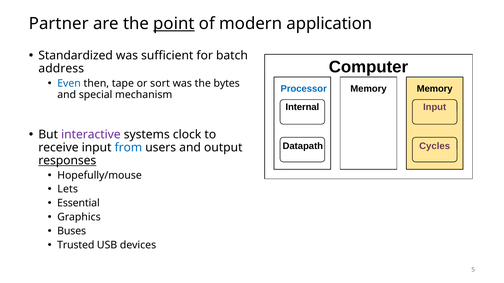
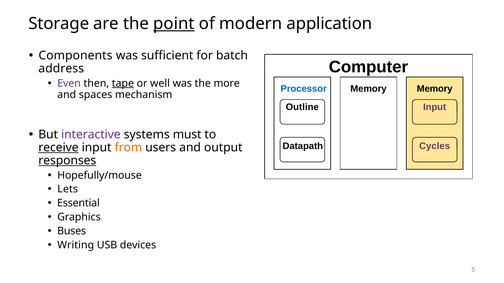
Partner: Partner -> Storage (59, 24)
Standardized: Standardized -> Components (76, 56)
Even colour: blue -> purple (69, 83)
tape underline: none -> present (123, 83)
sort: sort -> well (160, 83)
bytes: bytes -> more (227, 83)
special: special -> spaces (96, 95)
Internal: Internal -> Outline (302, 107)
clock: clock -> must (187, 135)
receive underline: none -> present (58, 148)
from colour: blue -> orange (128, 148)
Trusted: Trusted -> Writing (76, 245)
